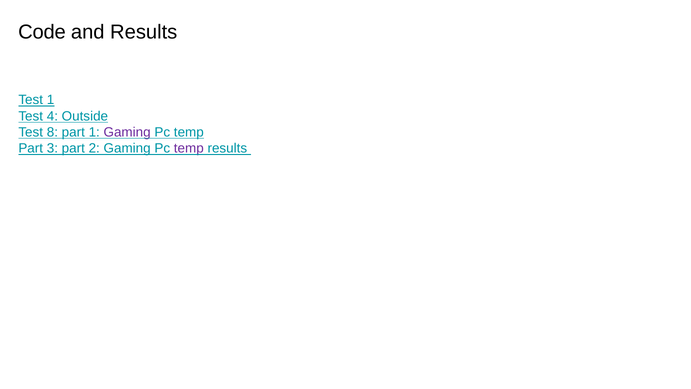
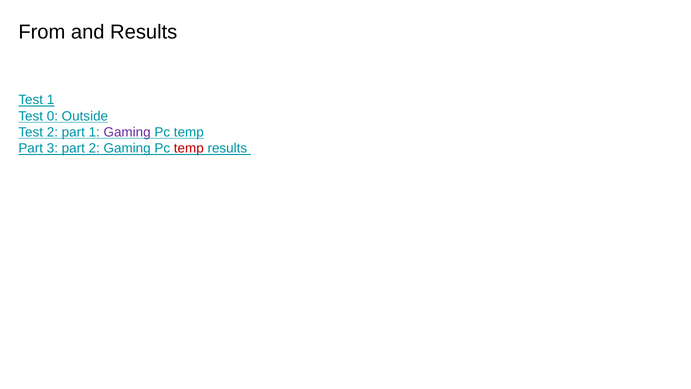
Code: Code -> From (42, 32)
4: 4 -> 0 (52, 116)
Test 8: 8 -> 2 (52, 132)
temp colour: purple -> red (189, 148)
